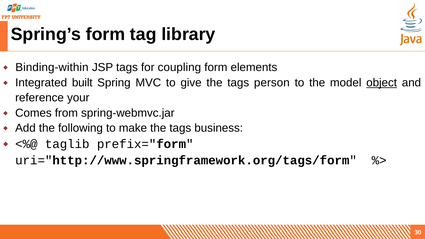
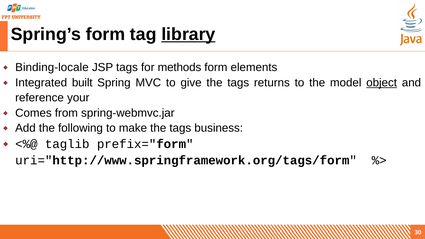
library underline: none -> present (188, 34)
Binding-within: Binding-within -> Binding-locale (52, 67)
coupling: coupling -> methods (179, 67)
person: person -> returns (272, 83)
